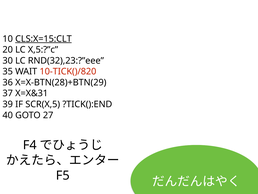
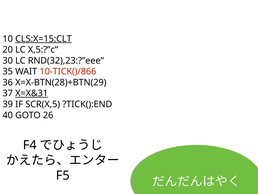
10-TICK()/820: 10-TICK()/820 -> 10-TICK()/866 (68, 71)
X=X&31 underline: none -> present (32, 93)
27: 27 -> 26 (48, 115)
